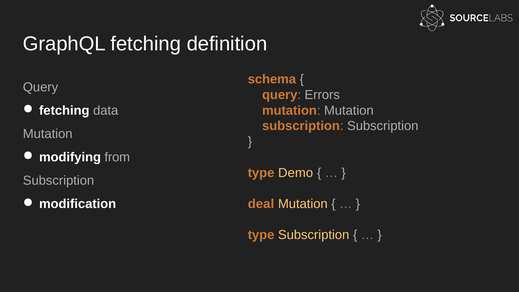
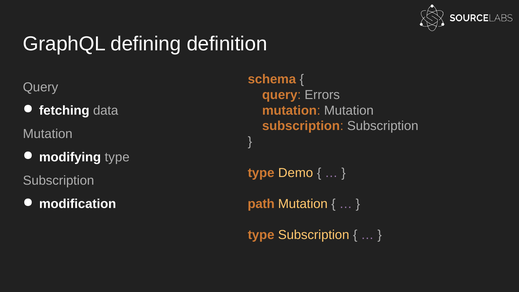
GraphQL fetching: fetching -> defining (146, 44)
modifying from: from -> type (117, 157)
deal: deal -> path (261, 204)
